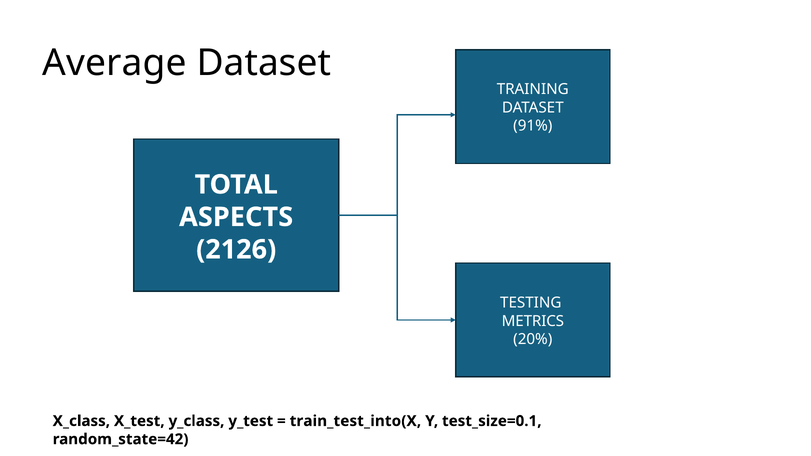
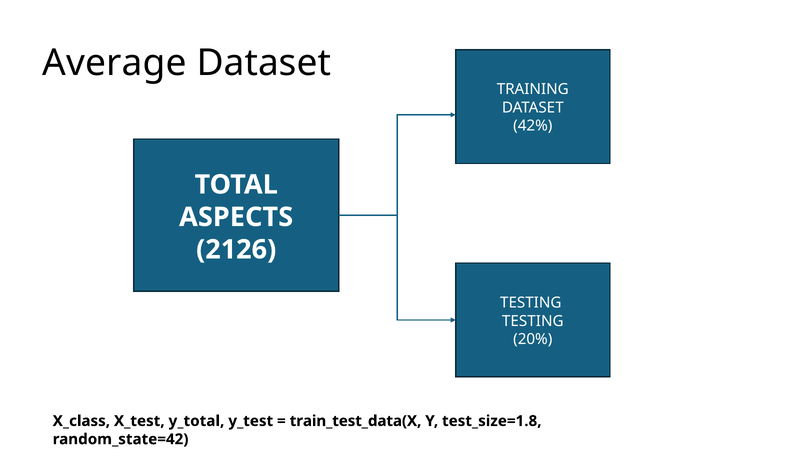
91%: 91% -> 42% (533, 126)
METRICS: METRICS -> TESTING (533, 321)
y_class: y_class -> y_total (196, 421)
train_test_into(X: train_test_into(X -> train_test_data(X (356, 421)
test_size=0.1: test_size=0.1 -> test_size=1.8 (492, 421)
